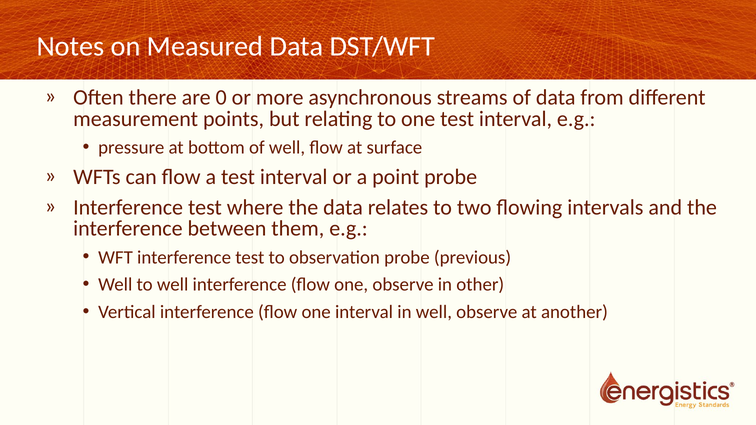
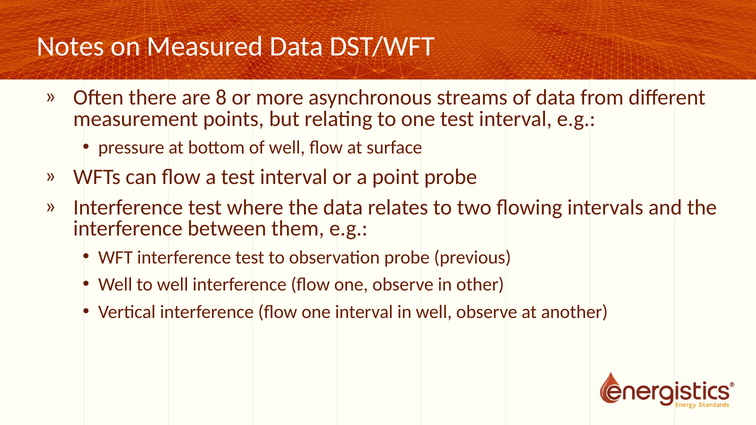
0: 0 -> 8 (221, 98)
